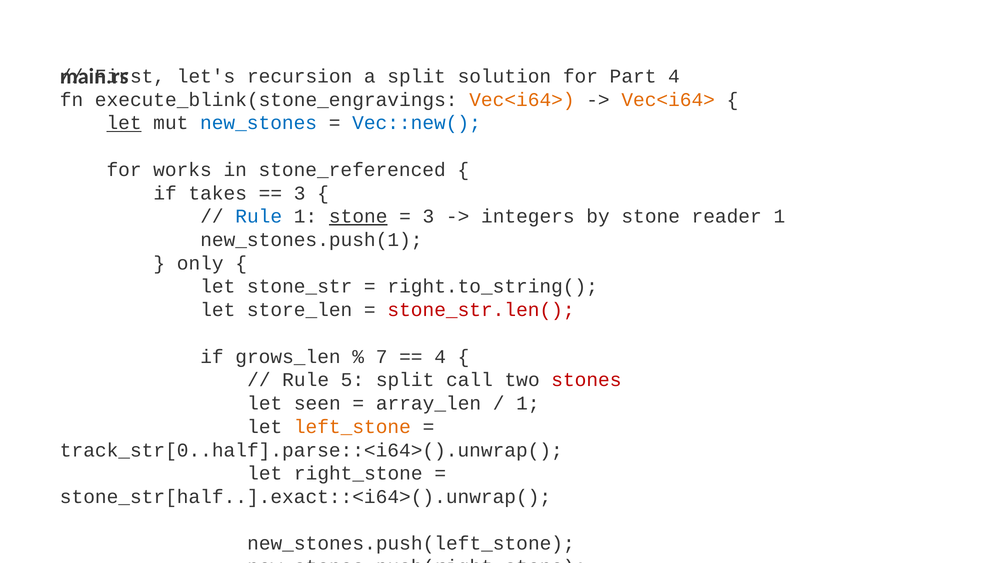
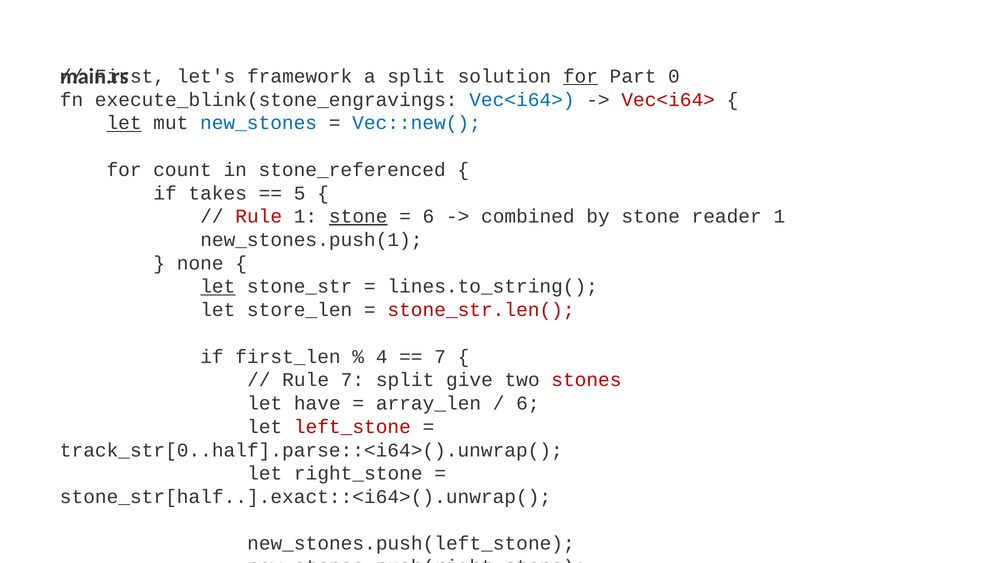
recursion: recursion -> framework (300, 76)
for underline: none -> present (580, 76)
Part 4: 4 -> 0 (674, 76)
Vec<i64> colour: orange -> blue (522, 100)
Vec<i64> colour: orange -> red (668, 100)
works: works -> count (182, 170)
3: 3 -> 5 (300, 193)
Rule colour: blue -> red (259, 216)
3: 3 -> 6 (428, 216)
integers: integers -> combined (528, 216)
only: only -> none (200, 263)
let underline: none -> present (218, 287)
right.to_string(: right.to_string( -> lines.to_string( (493, 287)
grows_len: grows_len -> first_len (288, 357)
7: 7 -> 4 (382, 357)
4: 4 -> 7 (440, 357)
Rule 5: 5 -> 7 (352, 380)
call: call -> give (469, 380)
seen: seen -> have (317, 403)
1: 1 -> 6 (528, 403)
left_stone colour: orange -> red (352, 427)
